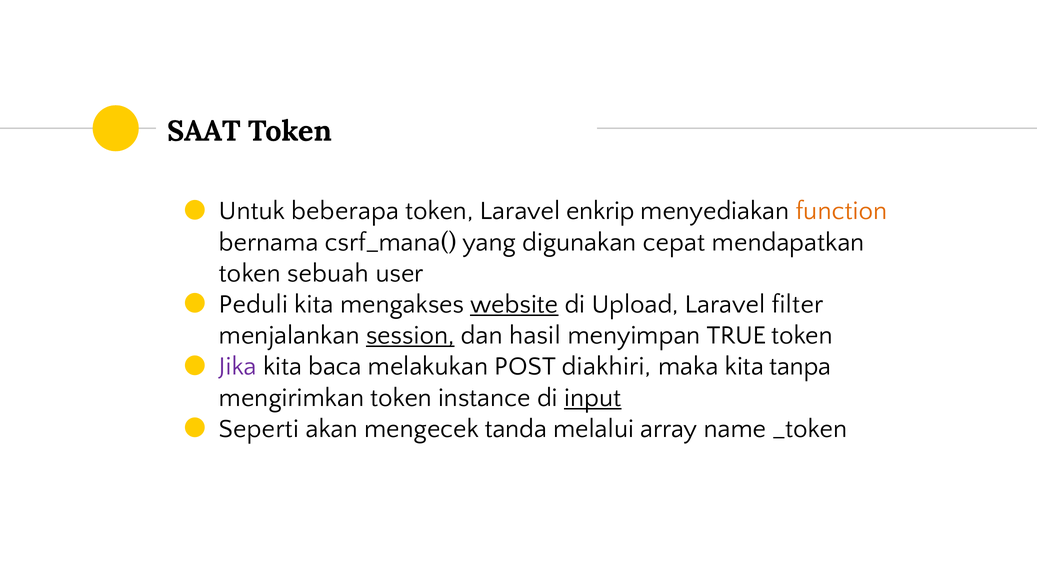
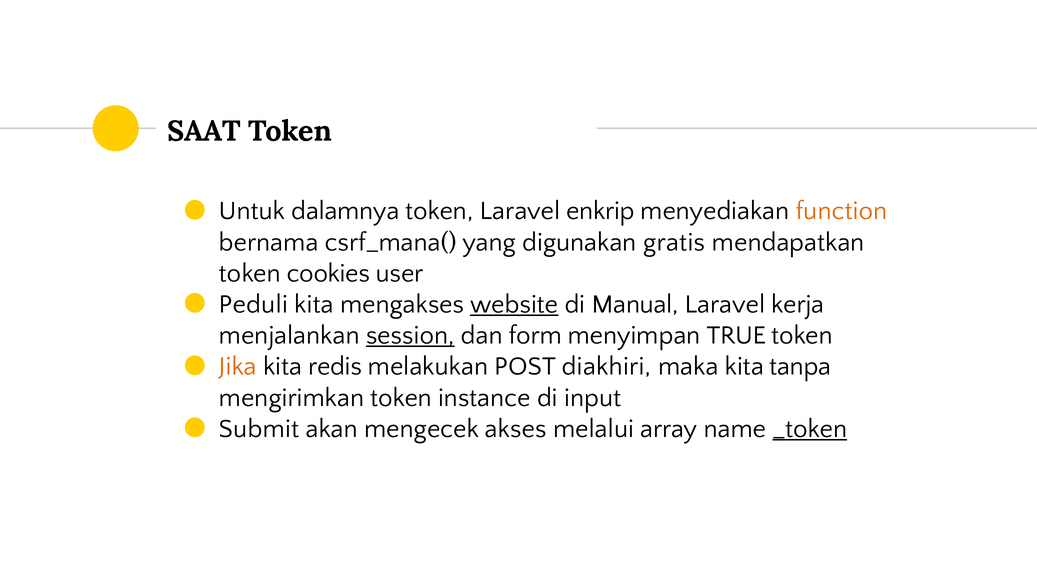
beberapa: beberapa -> dalamnya (345, 211)
cepat: cepat -> gratis (674, 242)
sebuah: sebuah -> cookies (328, 273)
Upload: Upload -> Manual (635, 304)
filter: filter -> kerja (798, 304)
hasil: hasil -> form (535, 335)
Jika colour: purple -> orange (238, 367)
baca: baca -> redis (335, 367)
input underline: present -> none (593, 398)
Seperti: Seperti -> Submit (259, 429)
tanda: tanda -> akses (516, 429)
_token underline: none -> present (810, 429)
